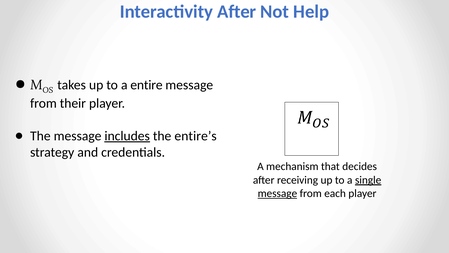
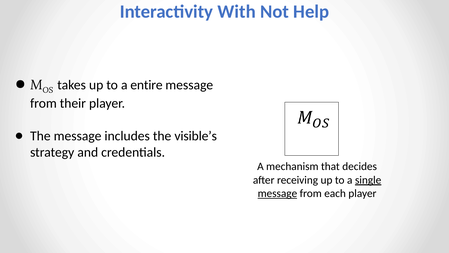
Interactivity After: After -> With (237, 12)
includes underline: present -> none (127, 136)
entire’s: entire’s -> visible’s (196, 136)
